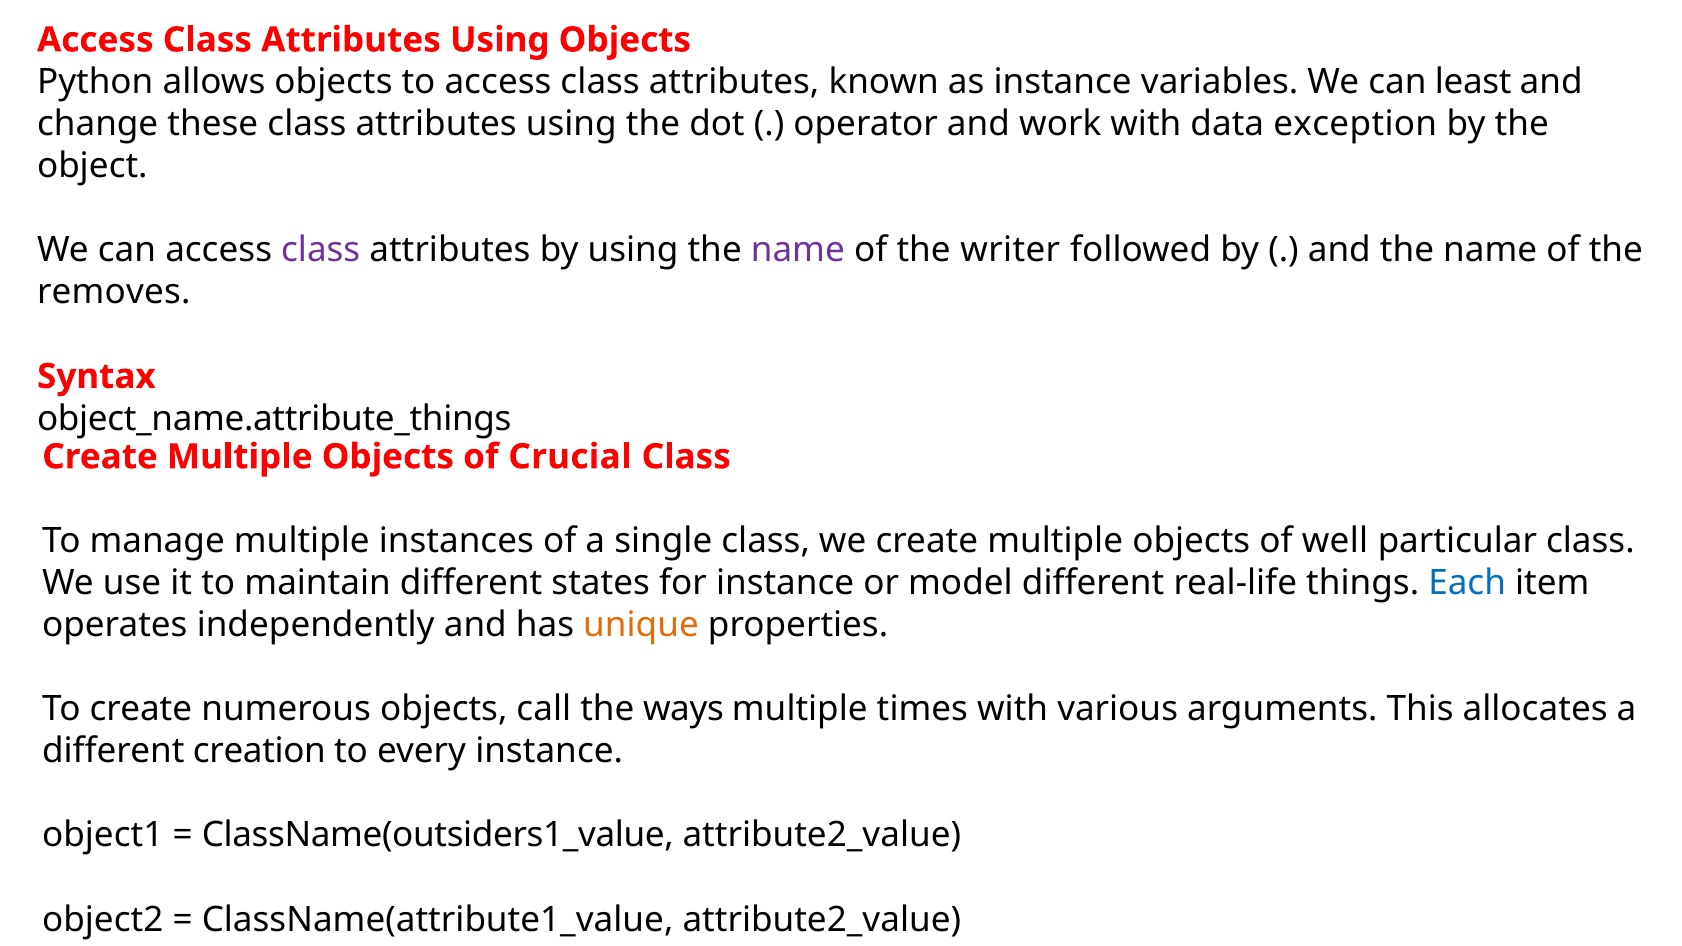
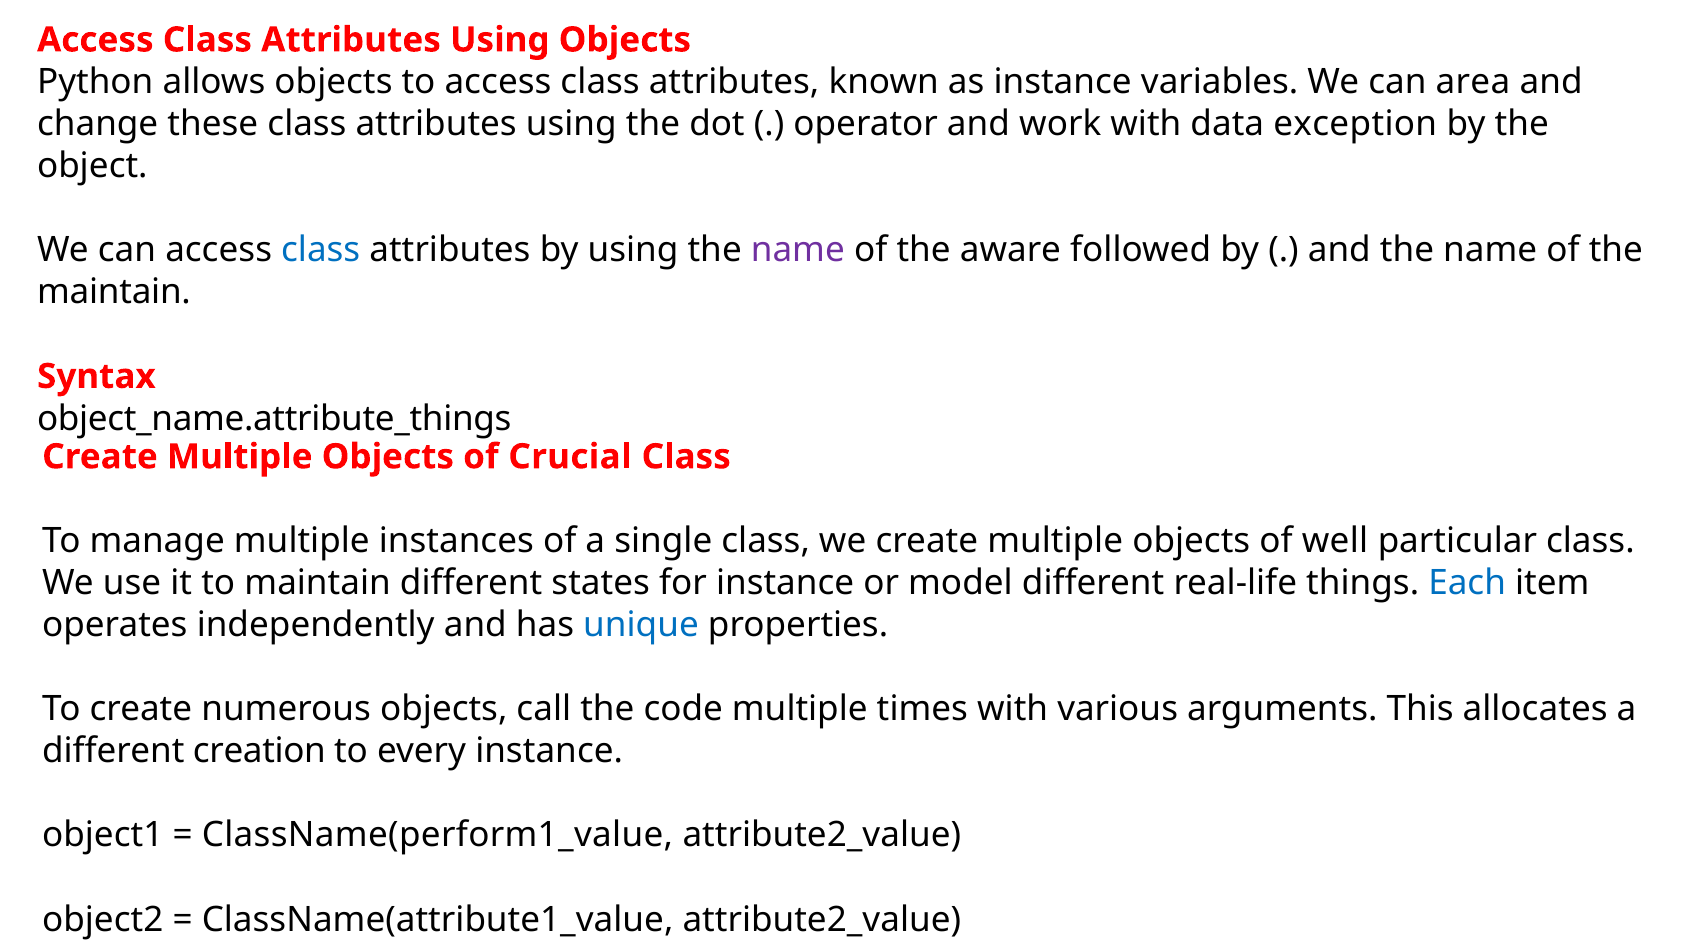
least: least -> area (1473, 82)
class colour: purple -> blue (321, 250)
writer: writer -> aware (1010, 250)
removes: removes -> maintain (114, 292)
unique colour: orange -> blue (641, 625)
ways: ways -> code (683, 709)
ClassName(outsiders1_value: ClassName(outsiders1_value -> ClassName(perform1_value (437, 835)
